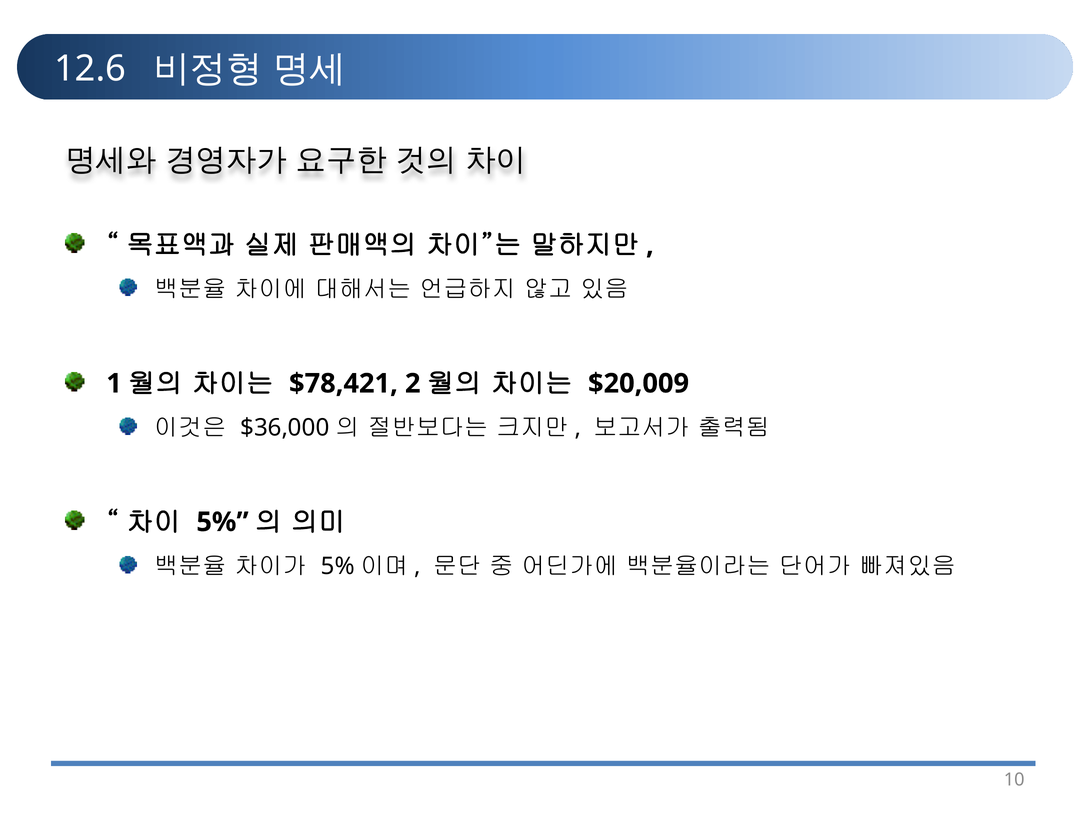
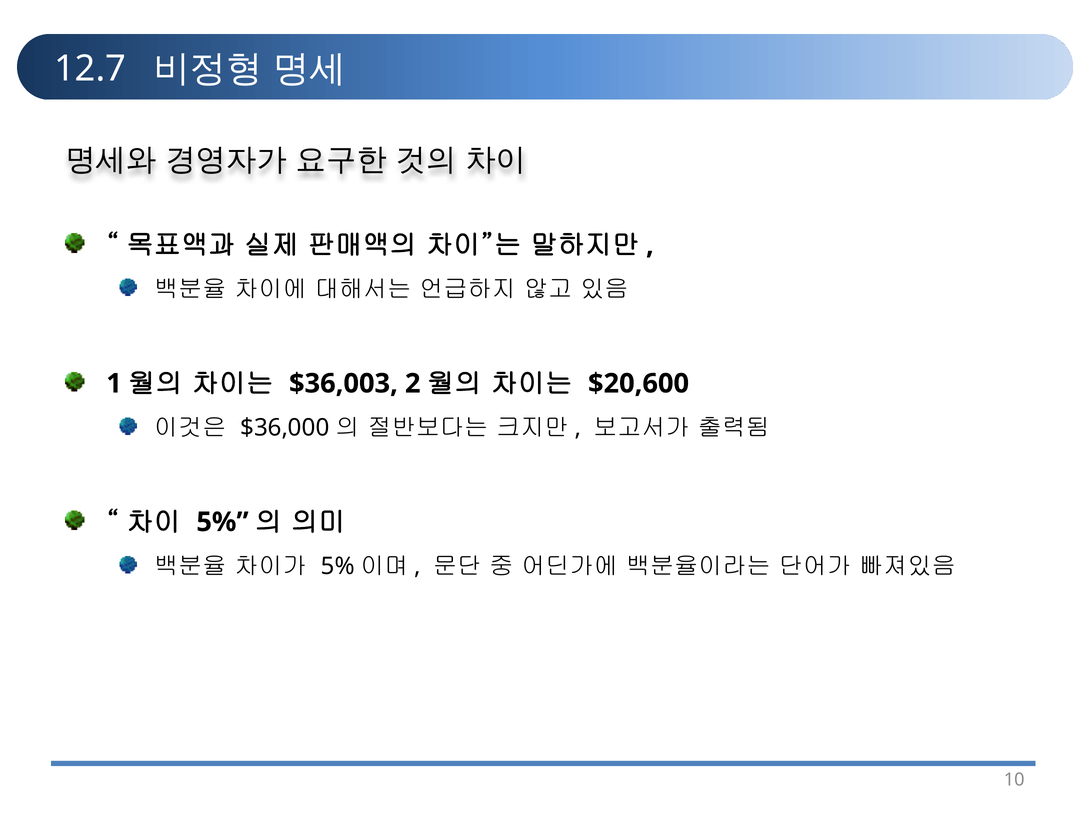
12.6: 12.6 -> 12.7 (90, 69)
$78,421: $78,421 -> $36,003 (343, 383)
$20,009: $20,009 -> $20,600 (639, 383)
